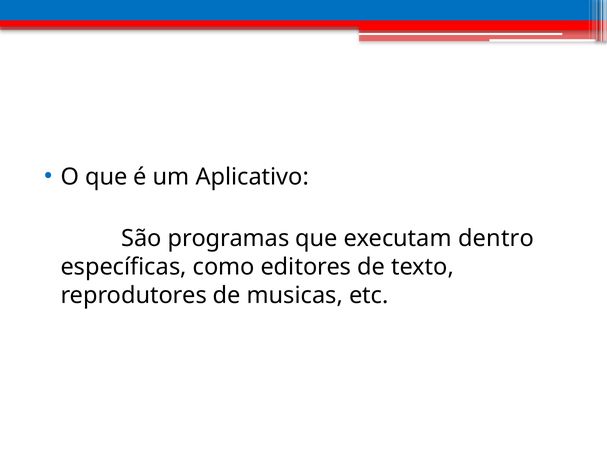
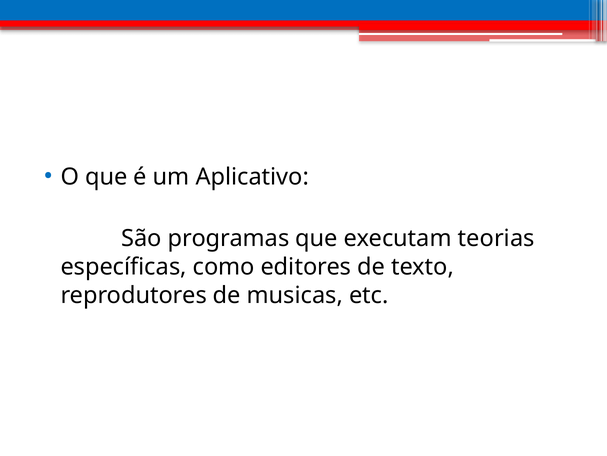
dentro: dentro -> teorias (496, 238)
